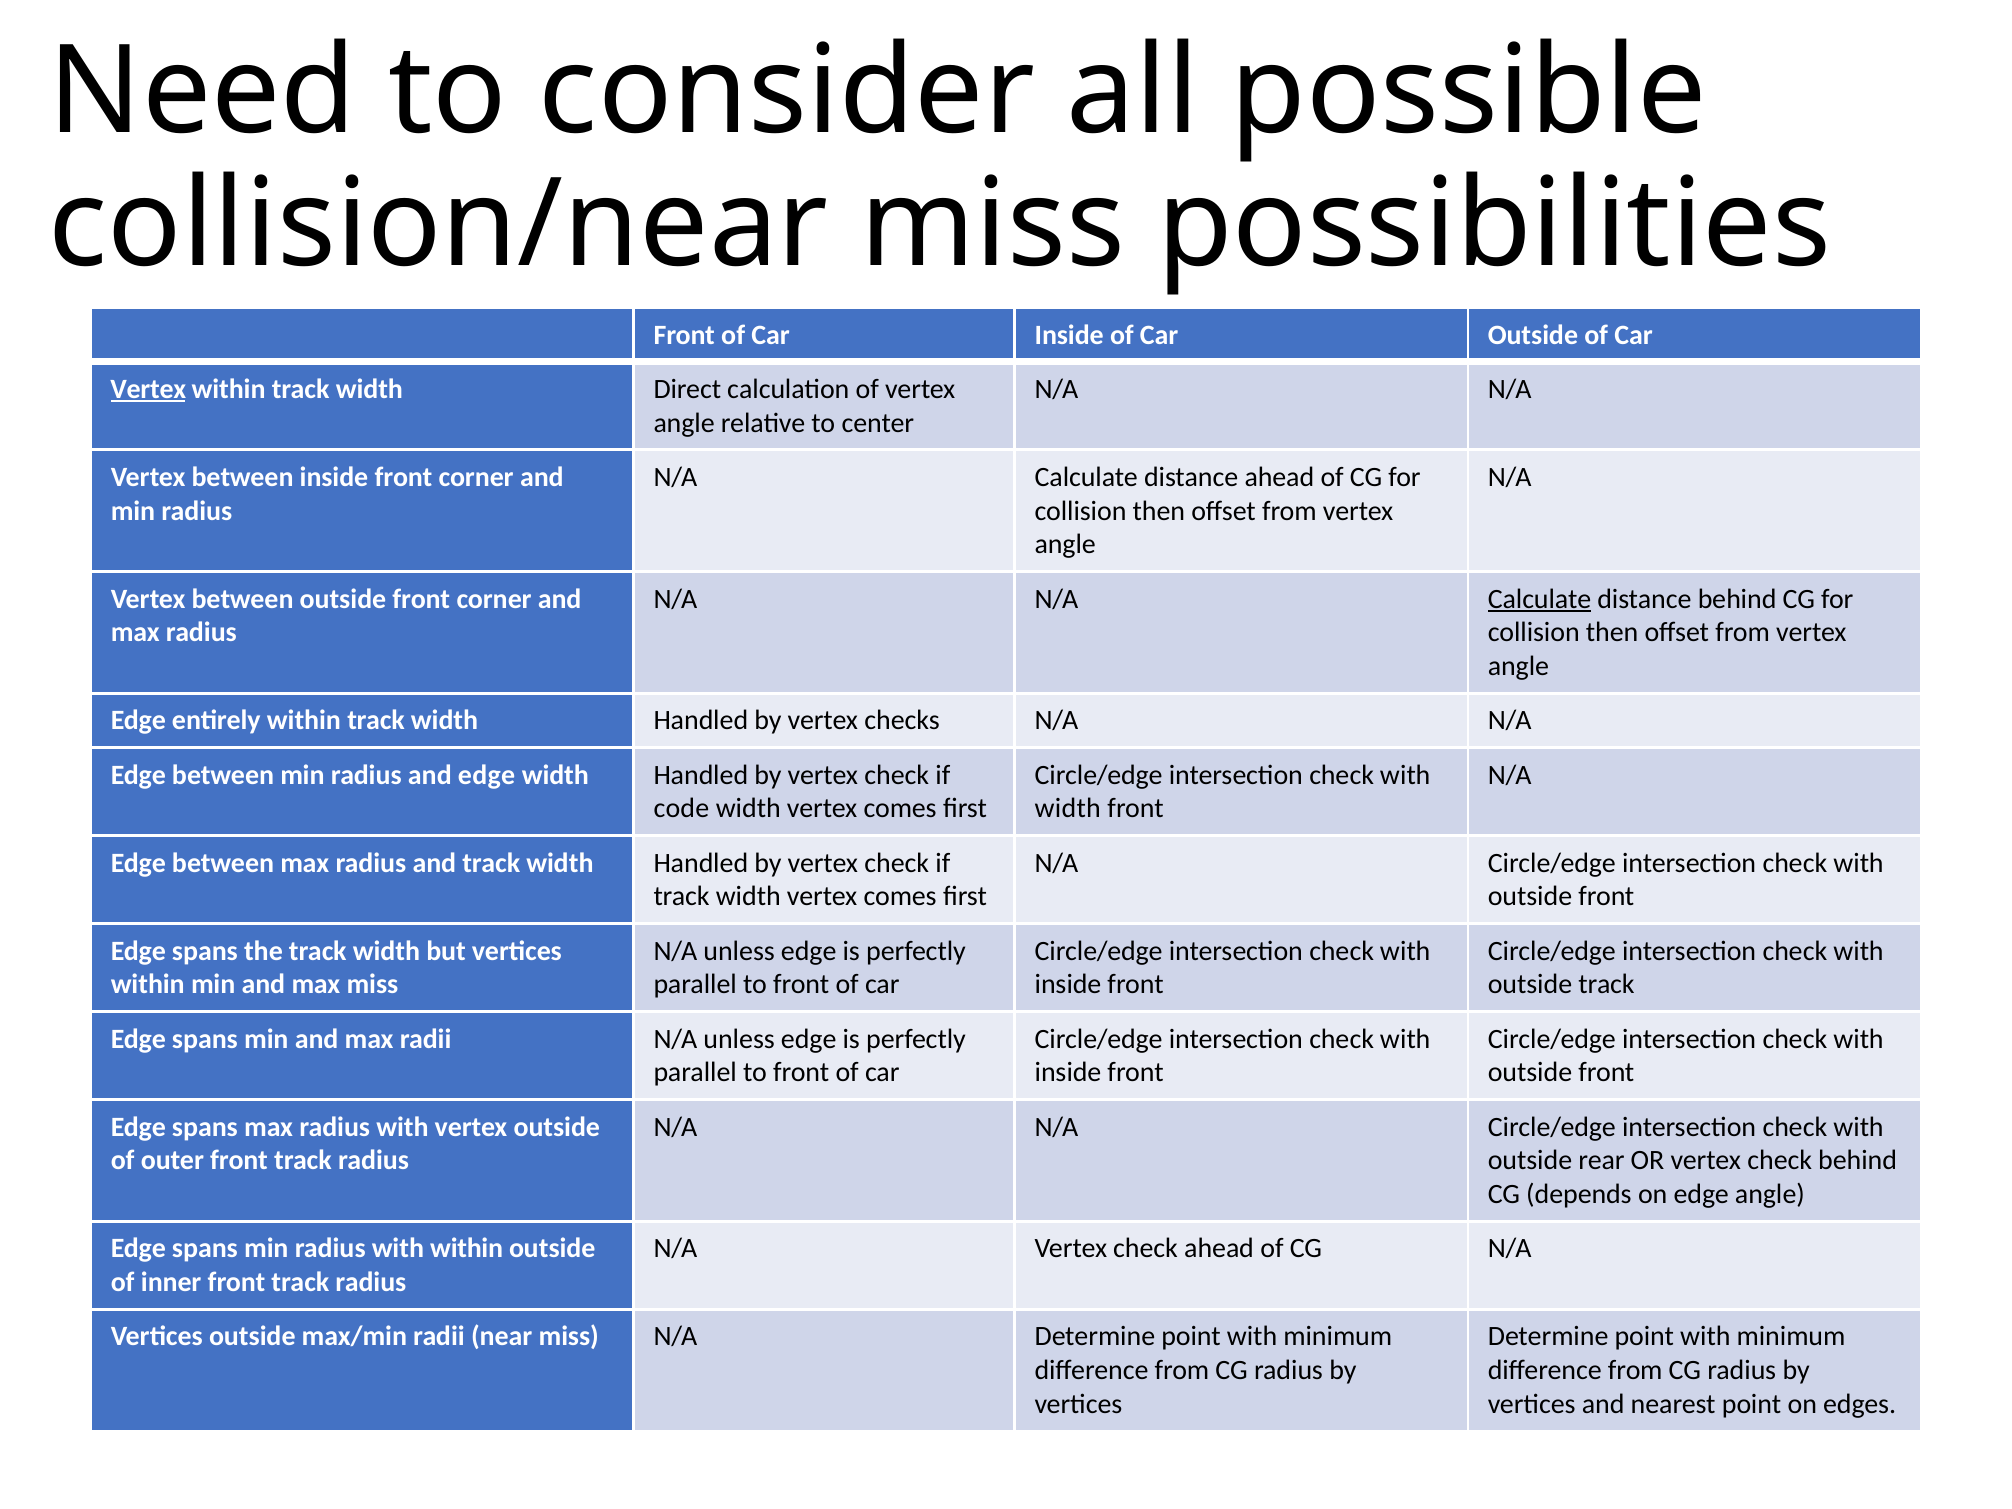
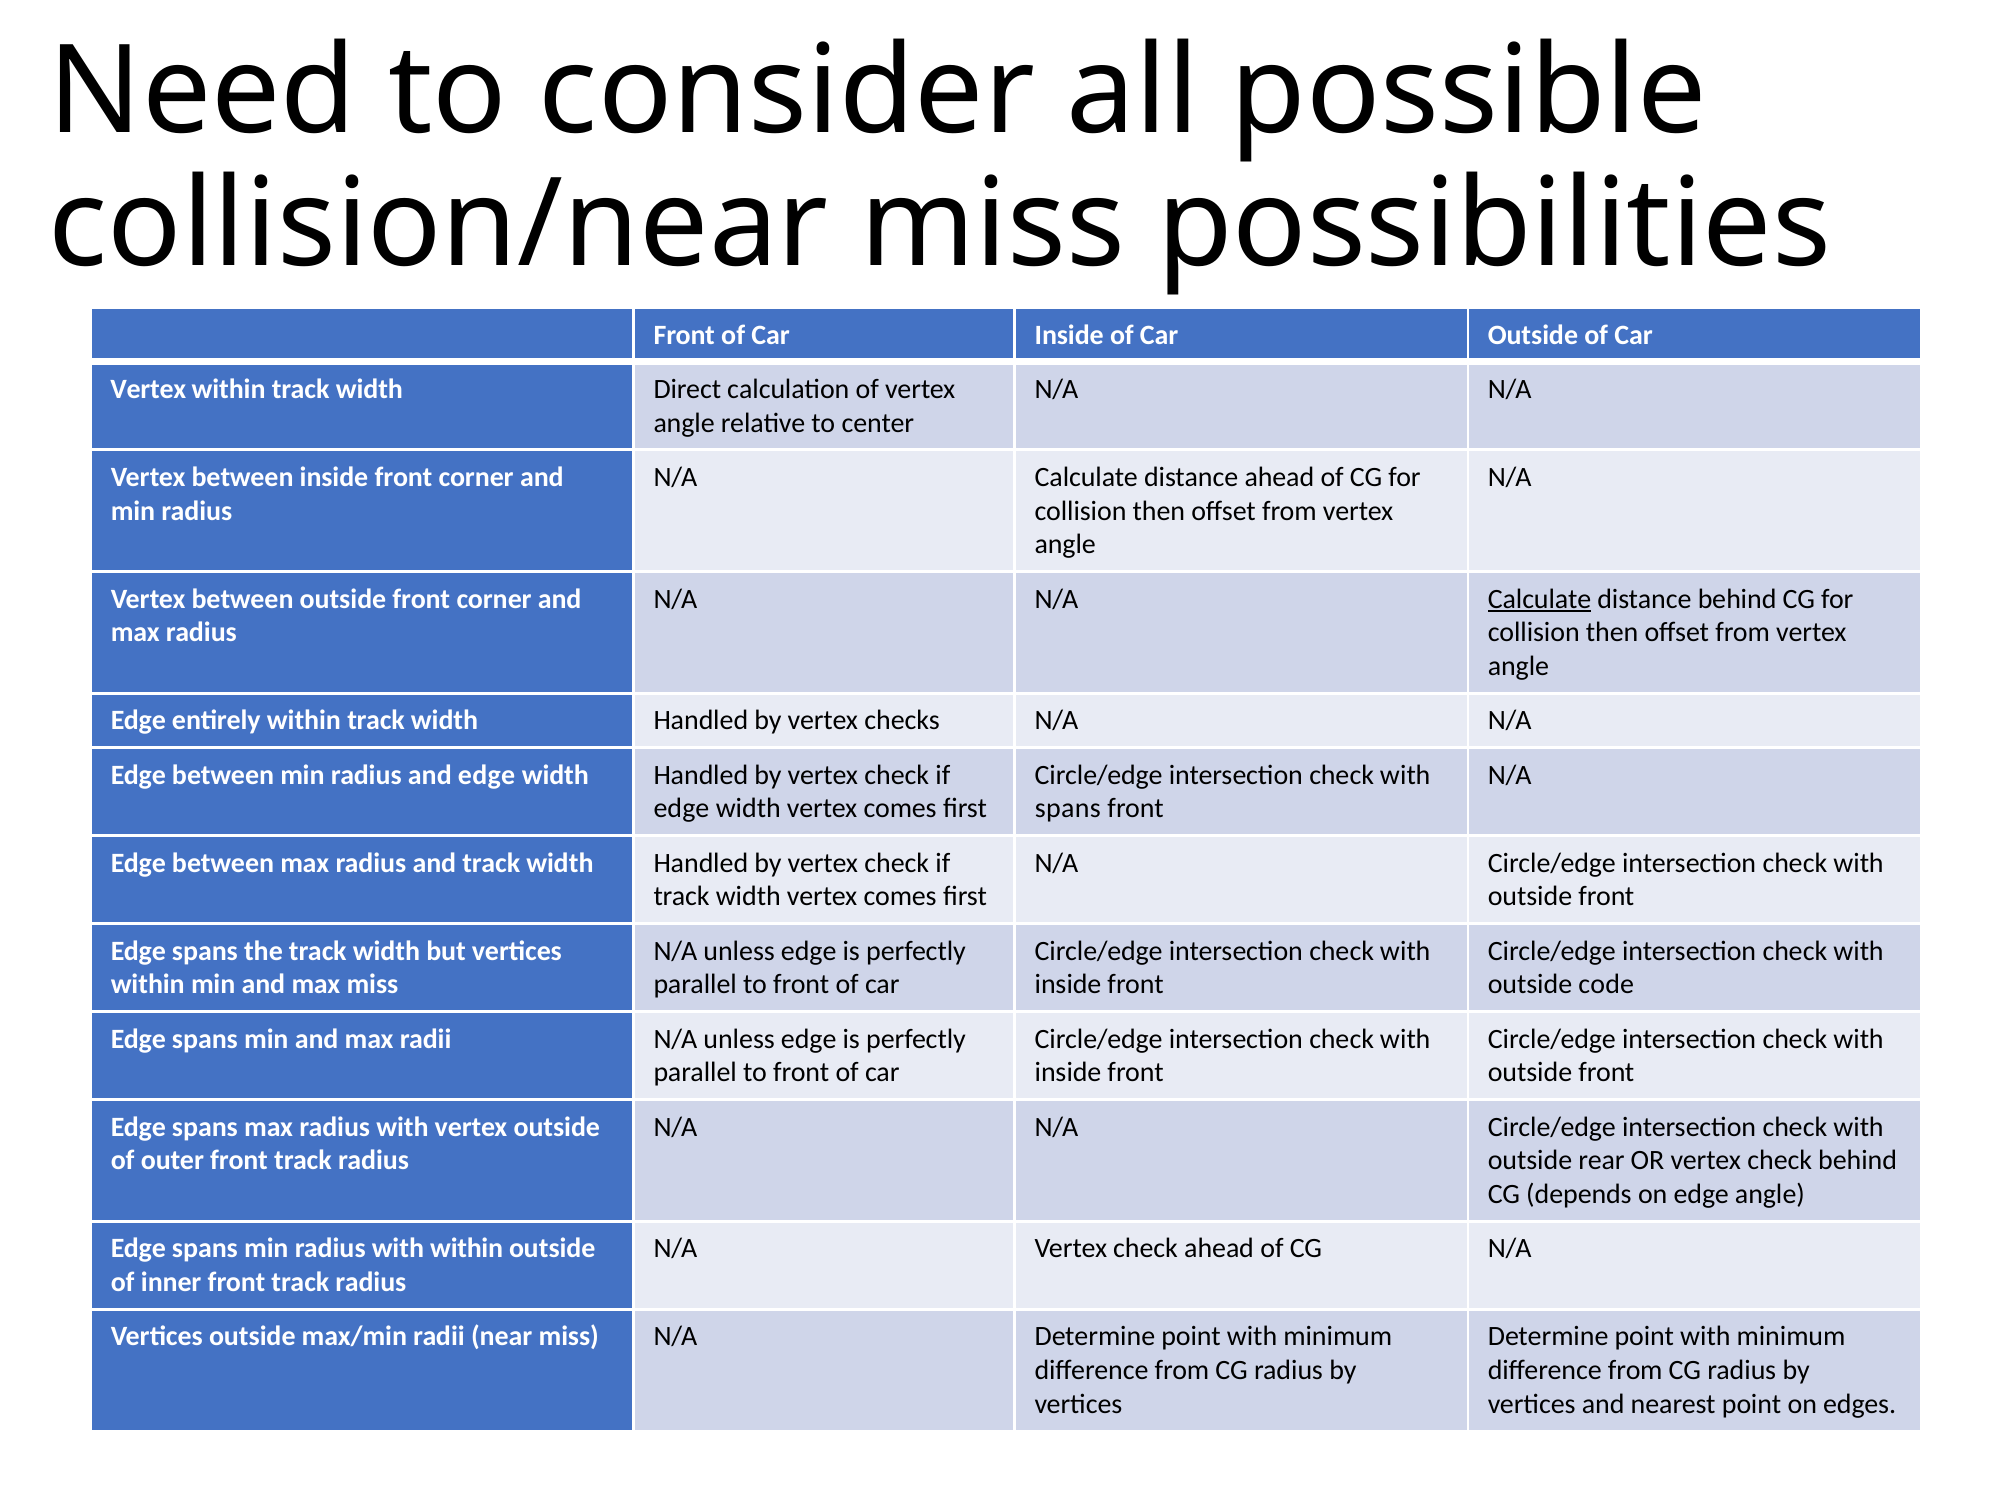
Vertex underline: present -> none (148, 389)
code: code -> edge (681, 809)
width: width -> spans (1068, 809)
outside track: track -> code (1606, 985)
